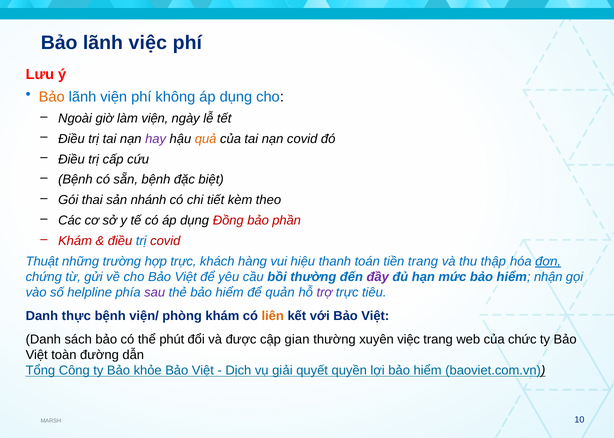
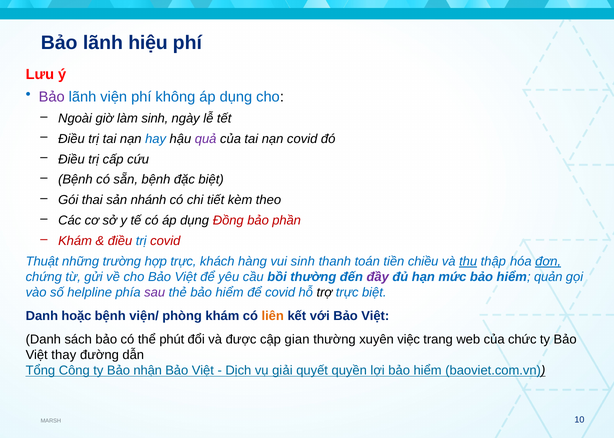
lãnh việc: việc -> hiệu (148, 43)
Bảo colour: orange -> purple (52, 97)
làm viện: viện -> sinh (155, 118)
hay colour: purple -> blue (156, 139)
quả colour: orange -> purple (206, 139)
vui hiệu: hiệu -> sinh (303, 262)
tiền trang: trang -> chiều (423, 262)
thu underline: none -> present (468, 262)
nhận: nhận -> quản (548, 277)
để quản: quản -> covid (280, 293)
trợ colour: purple -> black (324, 293)
trực tiêu: tiêu -> biệt (374, 293)
thực: thực -> hoặc (76, 316)
toàn: toàn -> thay (64, 355)
khỏe: khỏe -> nhận (148, 371)
